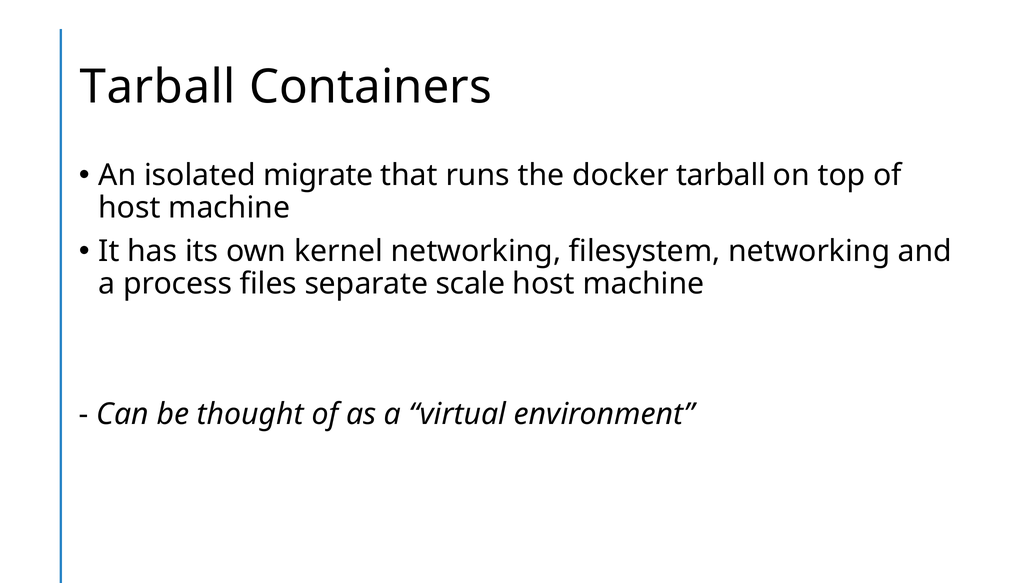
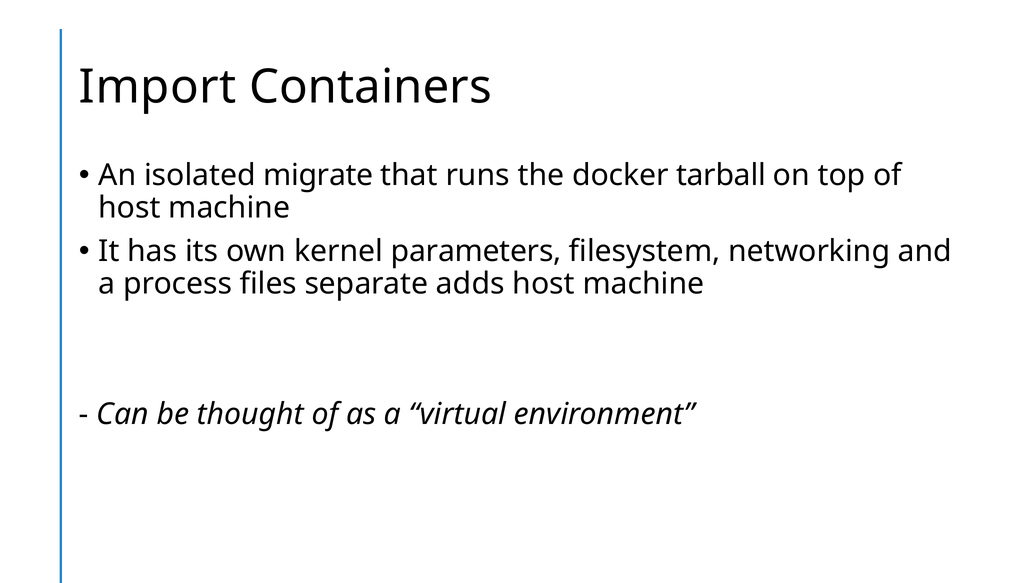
Tarball: Tarball -> Import (158, 87)
kernel networking: networking -> parameters (476, 251)
scale: scale -> adds (470, 284)
